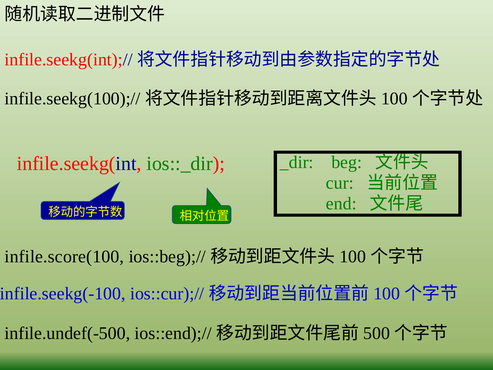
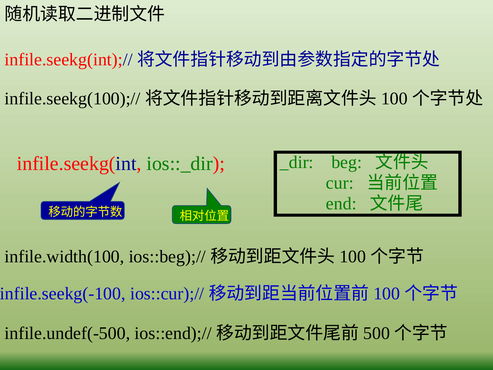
infile.score(100: infile.score(100 -> infile.width(100 (64, 257)
